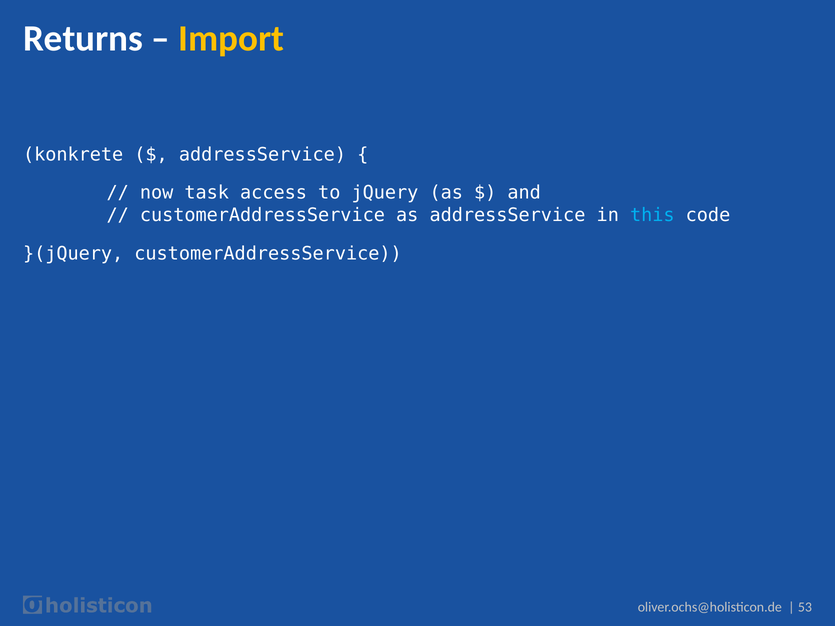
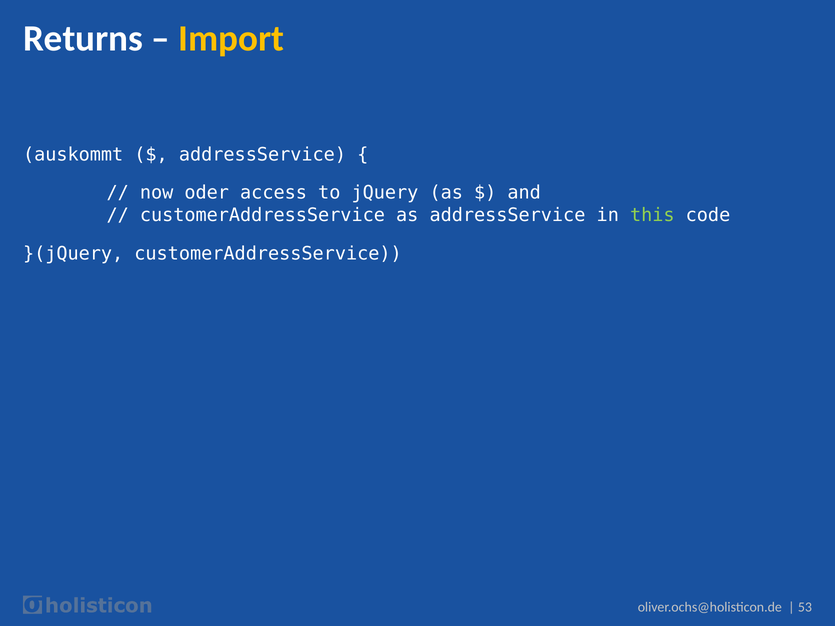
konkrete: konkrete -> auskommt (73, 154)
task: task -> oder (207, 193)
this colour: light blue -> light green (652, 215)
